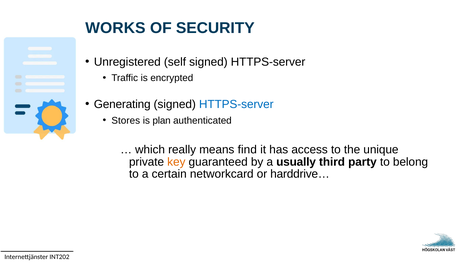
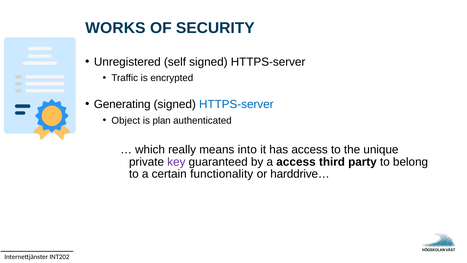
Stores: Stores -> Object (126, 120)
find: find -> into (247, 149)
key colour: orange -> purple (176, 162)
a usually: usually -> access (296, 162)
networkcard: networkcard -> functionality (222, 174)
